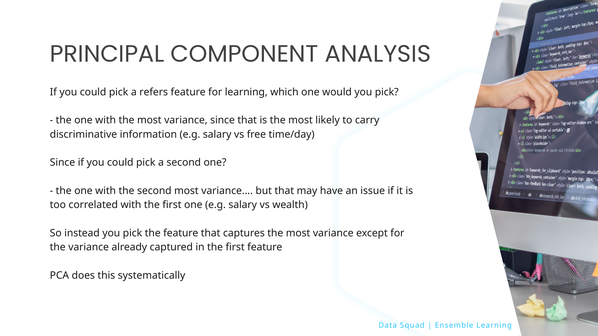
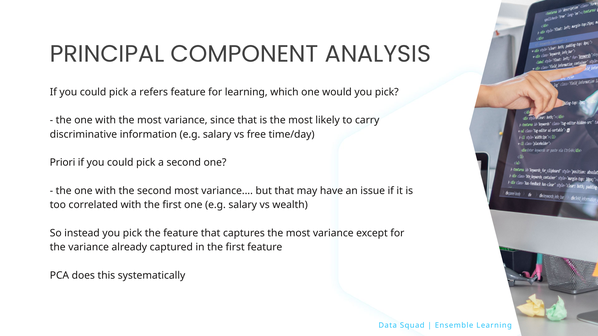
Since: Since -> Priori (63, 163)
